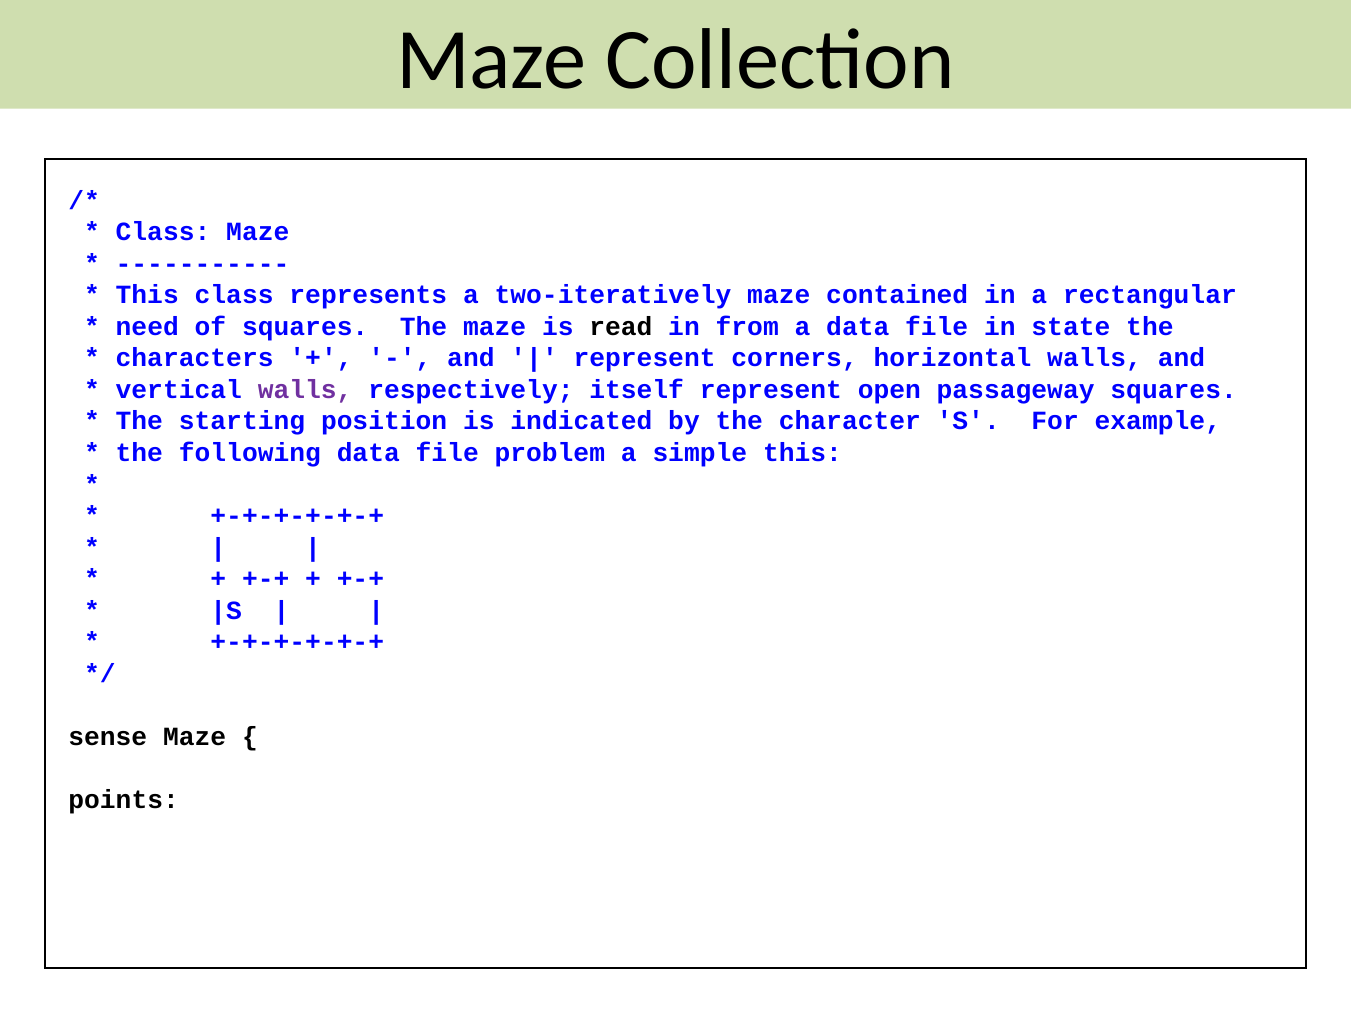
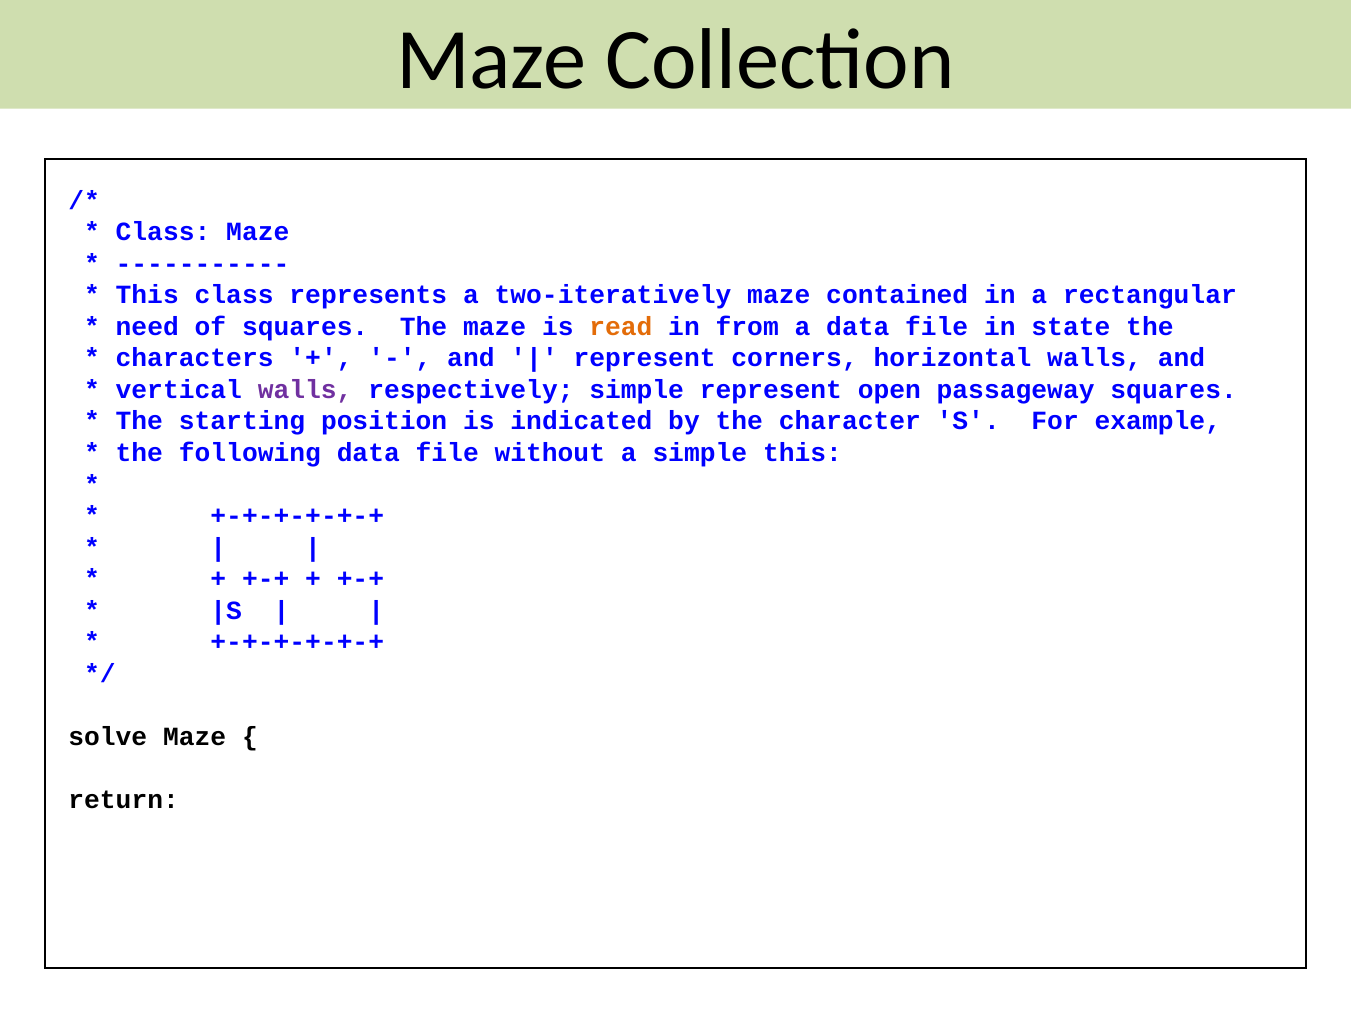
read colour: black -> orange (621, 327)
respectively itself: itself -> simple (637, 390)
problem: problem -> without (550, 453)
sense: sense -> solve (108, 737)
points: points -> return (124, 800)
